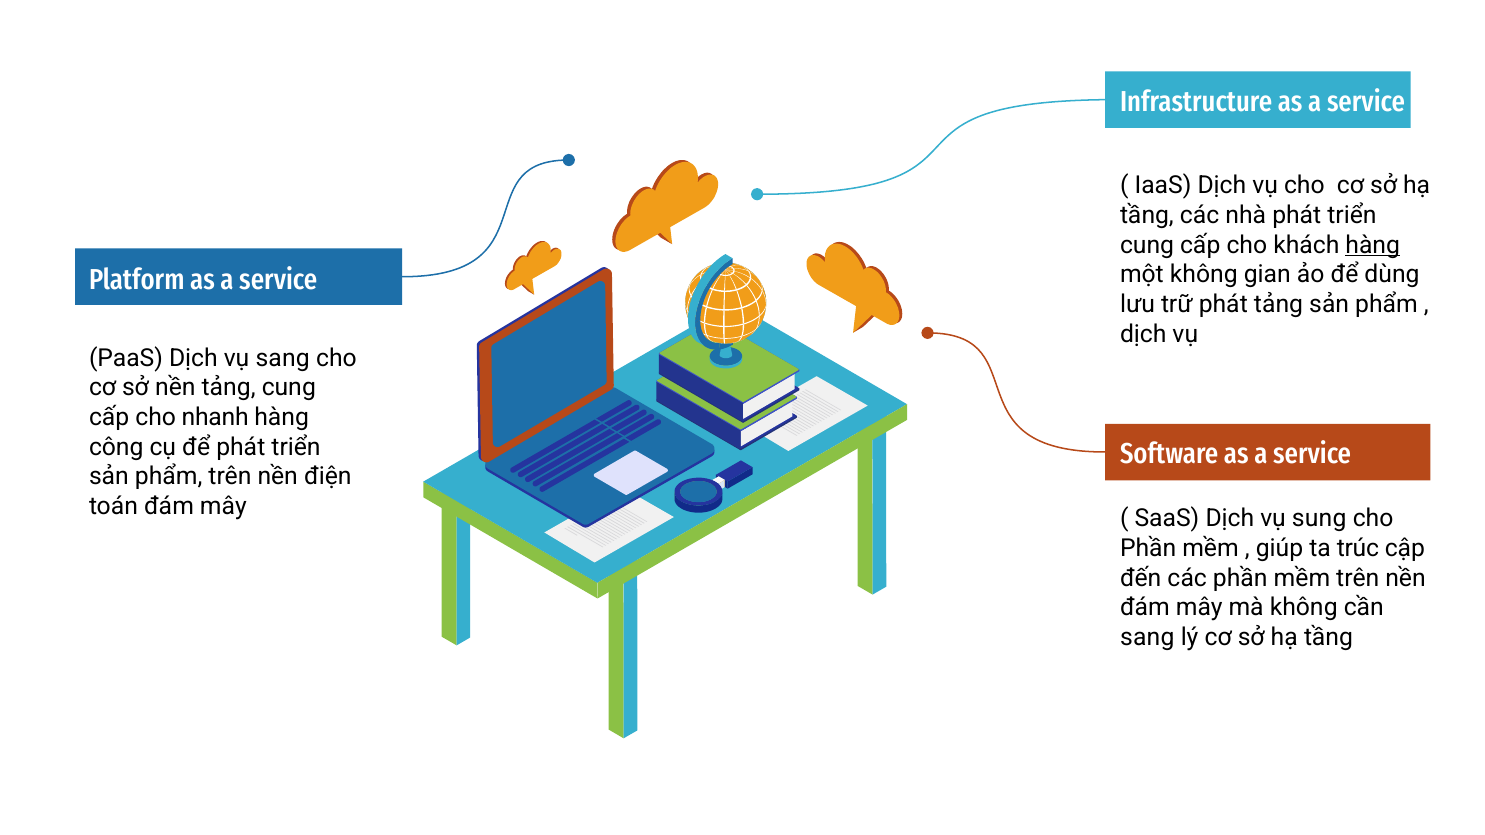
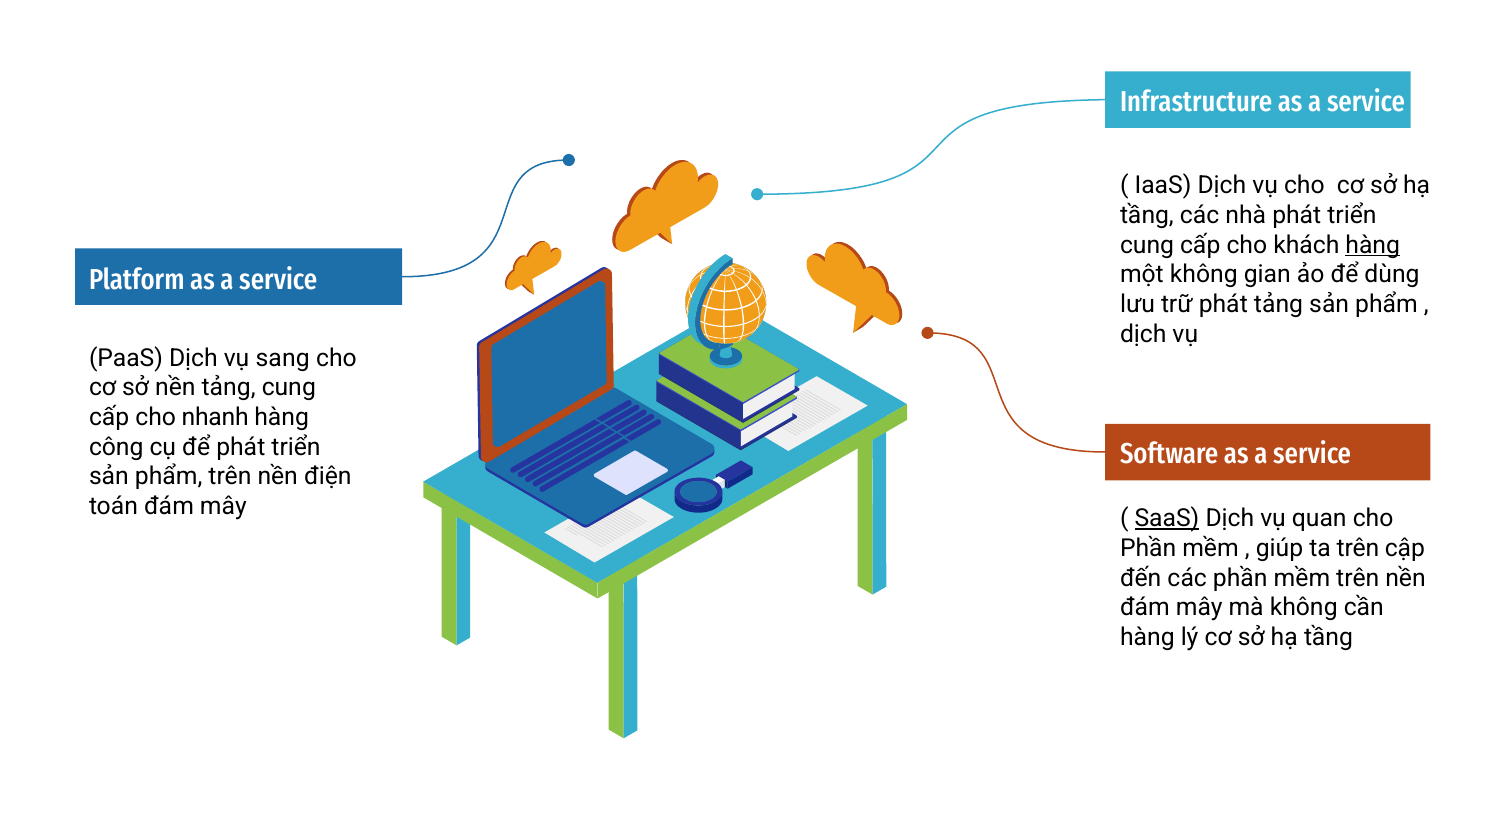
SaaS underline: none -> present (1167, 519)
sung: sung -> quan (1319, 519)
ta trúc: trúc -> trên (1358, 548)
sang: sang -> hàng (1147, 638)
